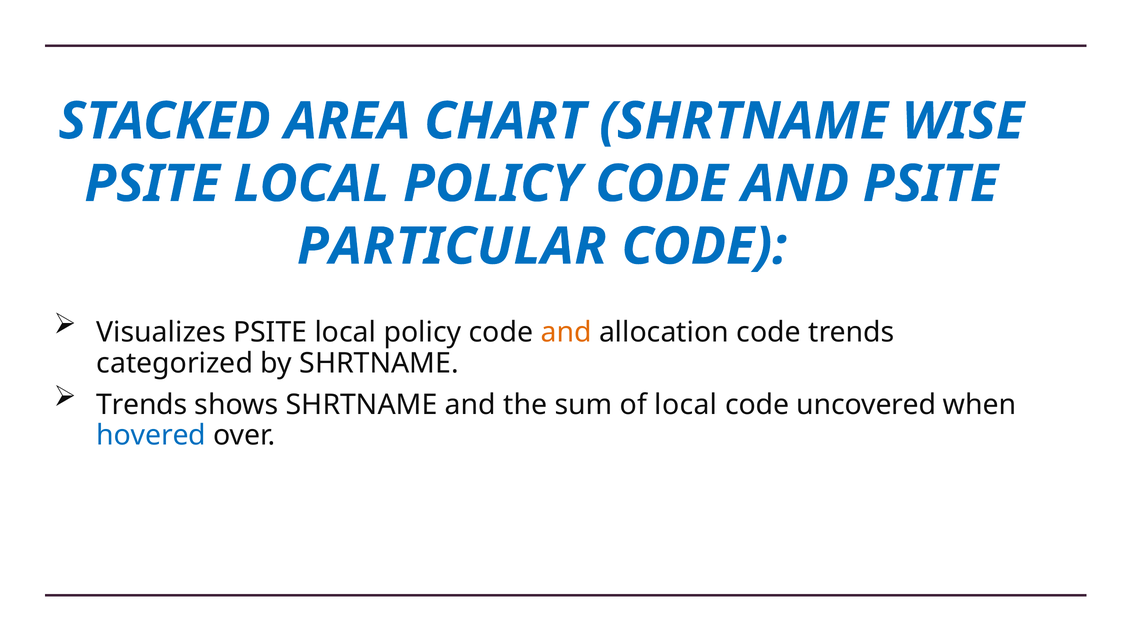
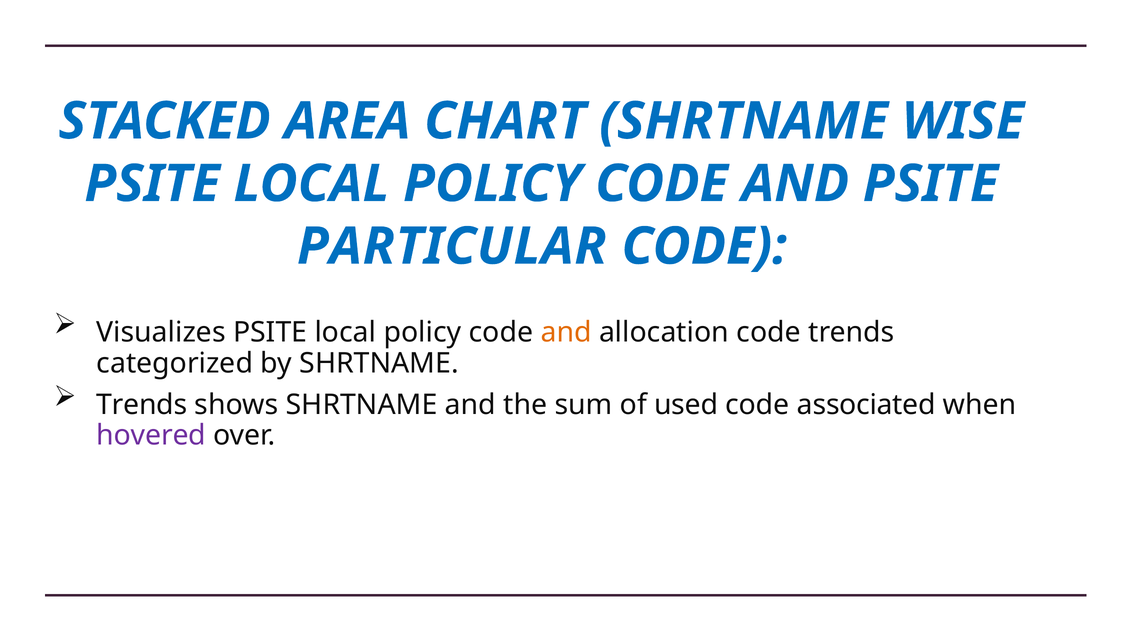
of local: local -> used (686, 404)
uncovered: uncovered -> associated (866, 404)
hovered colour: blue -> purple (151, 435)
